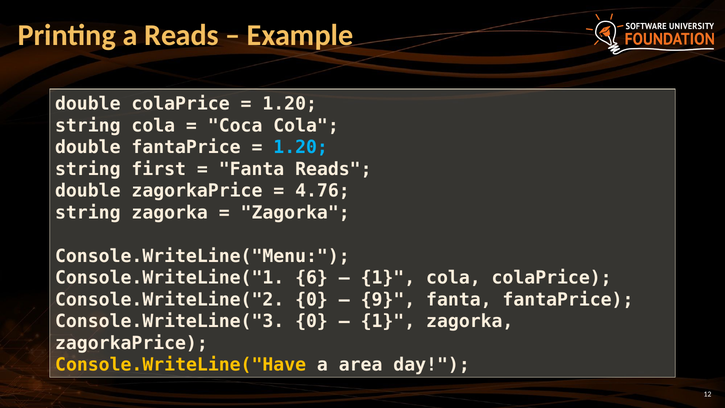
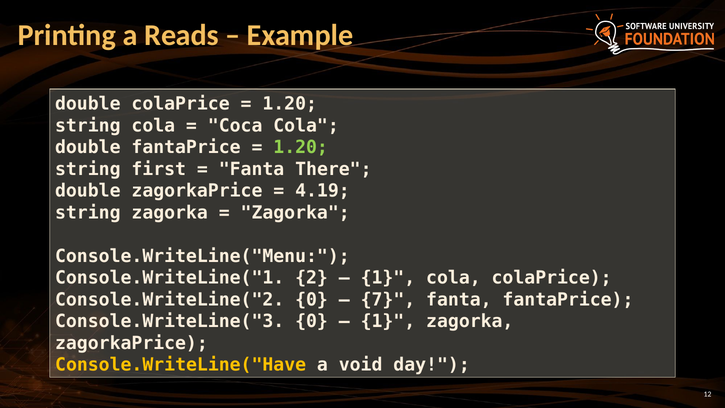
1.20 colour: light blue -> light green (301, 147)
Fanta Reads: Reads -> There (333, 169)
4.76: 4.76 -> 4.19 (322, 191)
6: 6 -> 2 (312, 278)
9: 9 -> 7 (388, 300)
area: area -> void (361, 365)
